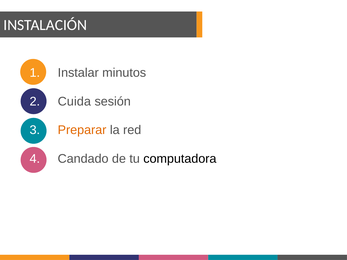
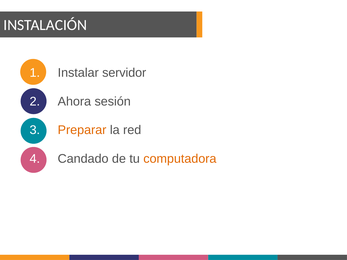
minutos: minutos -> servidor (124, 73)
Cuida: Cuida -> Ahora (74, 101)
computadora colour: black -> orange (180, 159)
